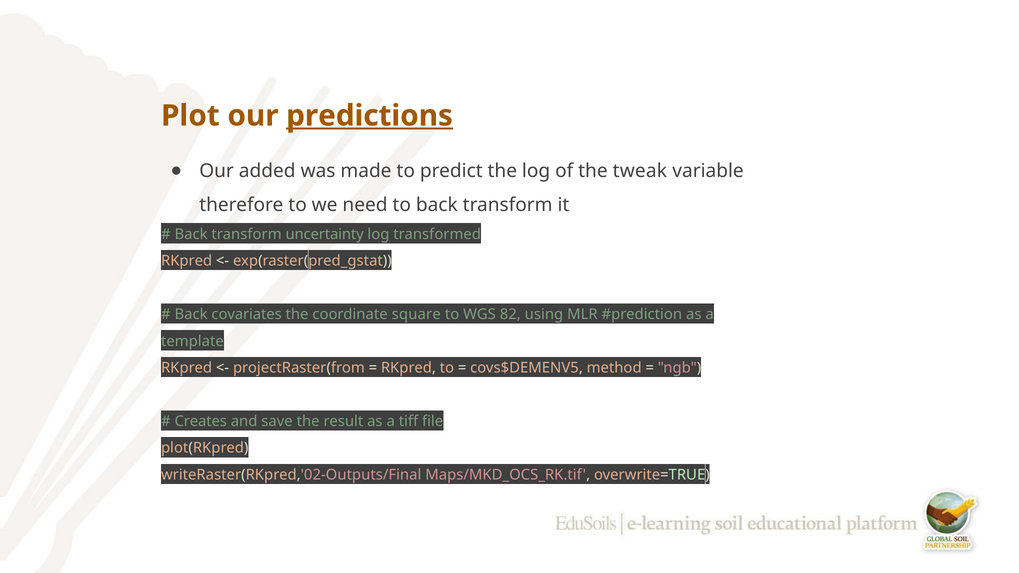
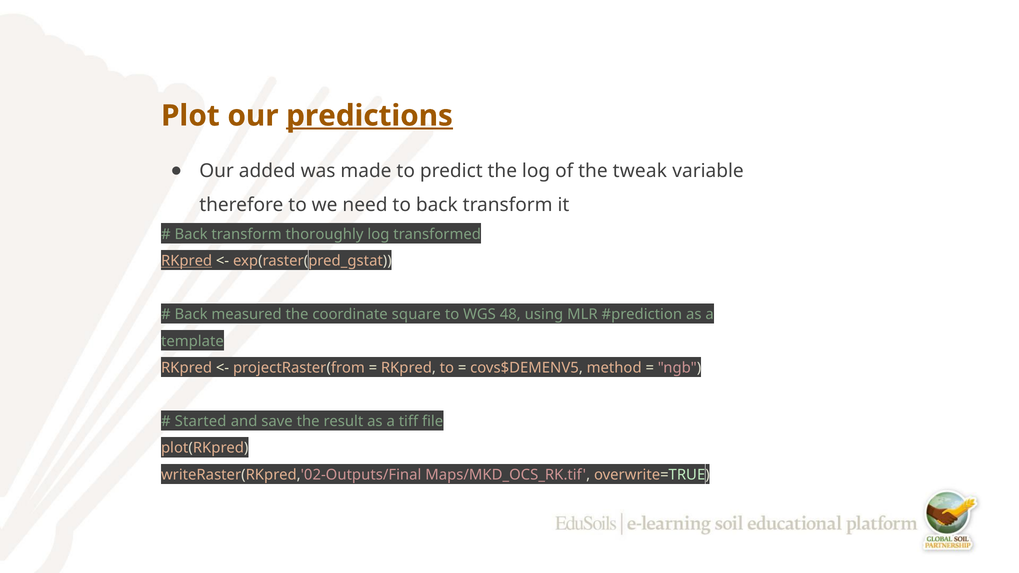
uncertainty: uncertainty -> thoroughly (325, 234)
RKpred underline: none -> present (187, 261)
covariates: covariates -> measured (247, 314)
82: 82 -> 48 (510, 314)
Creates: Creates -> Started (201, 421)
